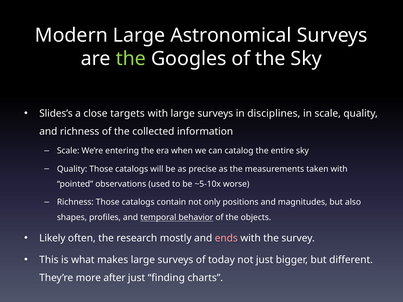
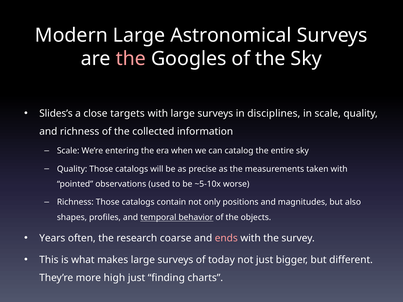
the colour: light green -> pink (131, 59)
Likely: Likely -> Years (52, 238)
mostly: mostly -> coarse (176, 238)
after: after -> high (114, 278)
